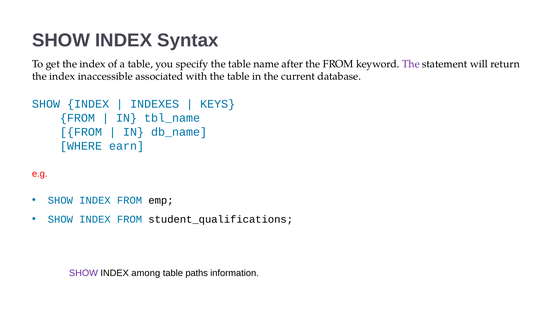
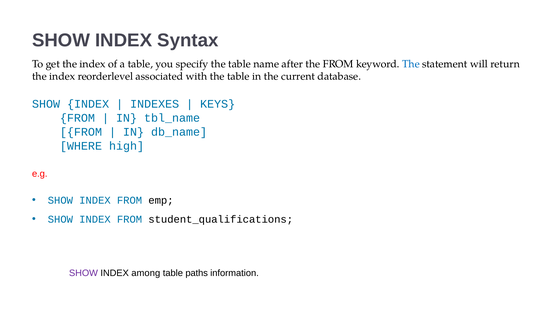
The colour: purple -> blue (411, 64)
inaccessible: inaccessible -> reorderlevel (105, 77)
earn: earn -> high (127, 146)
